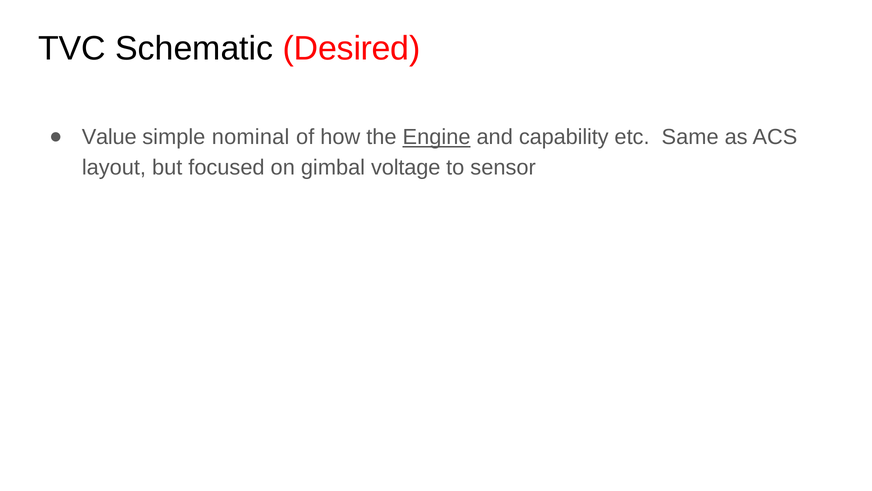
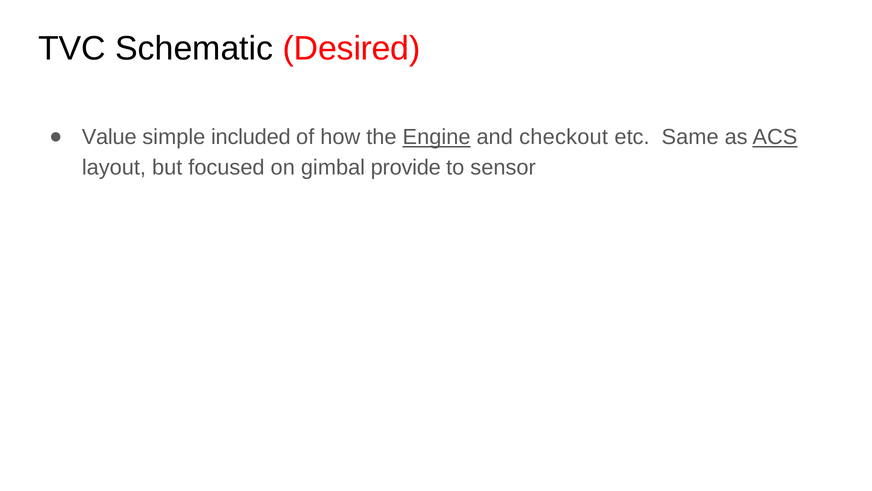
nominal: nominal -> included (251, 137)
capability: capability -> checkout (564, 137)
ACS underline: none -> present (775, 137)
voltage: voltage -> provide (406, 167)
